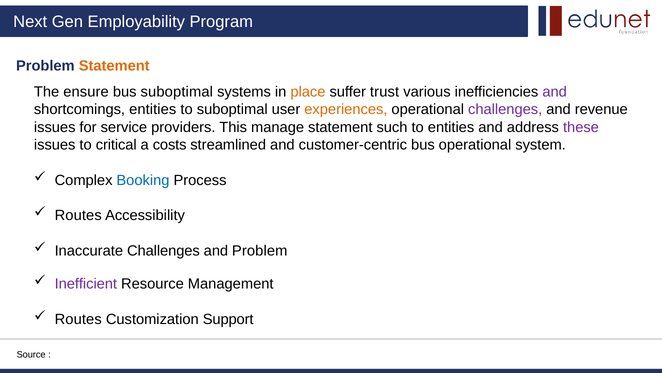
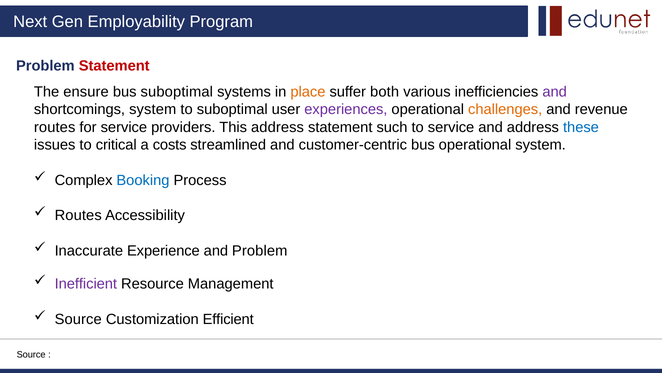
Statement colour: orange -> red (114, 66)
trust: trust -> both (385, 92)
shortcomings entities: entities -> system (153, 109)
experiences colour: orange -> purple (346, 109)
challenges colour: purple -> orange (505, 109)
issues: issues -> routes (55, 127)
This manage: manage -> address (278, 127)
to entities: entities -> service (451, 127)
these colour: purple -> blue (581, 127)
Inaccurate Challenges: Challenges -> Experience (163, 250)
Routes: Routes -> Source (78, 319)
Support: Support -> Efficient (228, 319)
